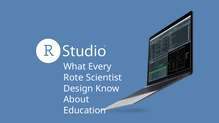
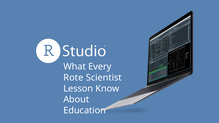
Design: Design -> Lesson (78, 89)
